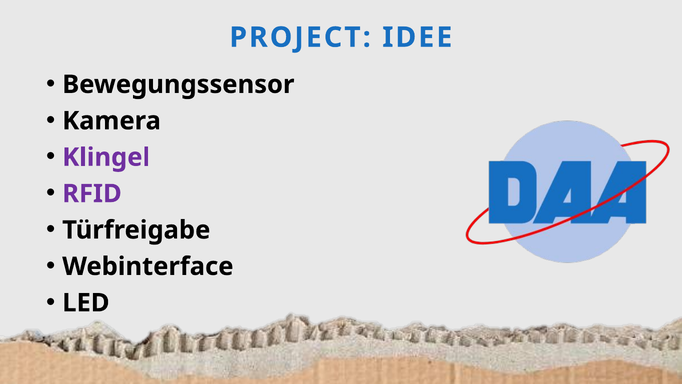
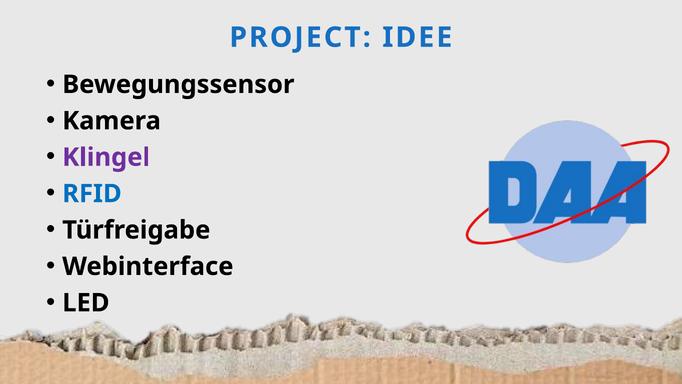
RFID colour: purple -> blue (92, 194)
